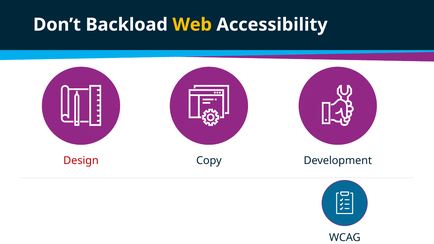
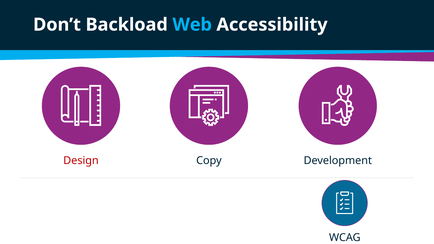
Web colour: yellow -> light blue (192, 25)
